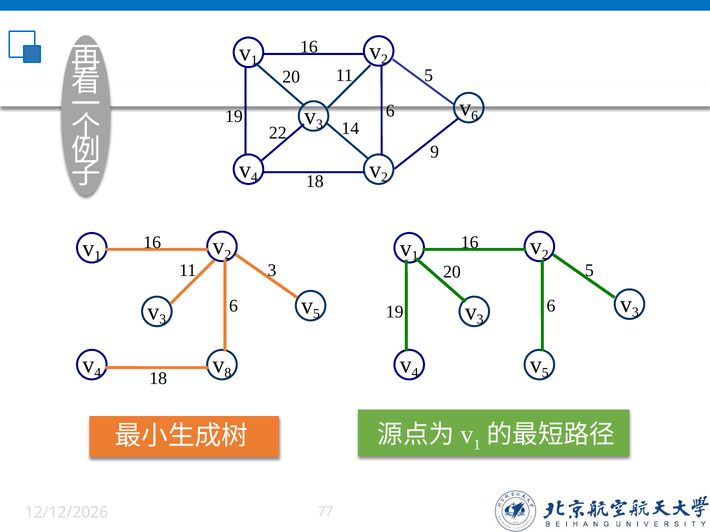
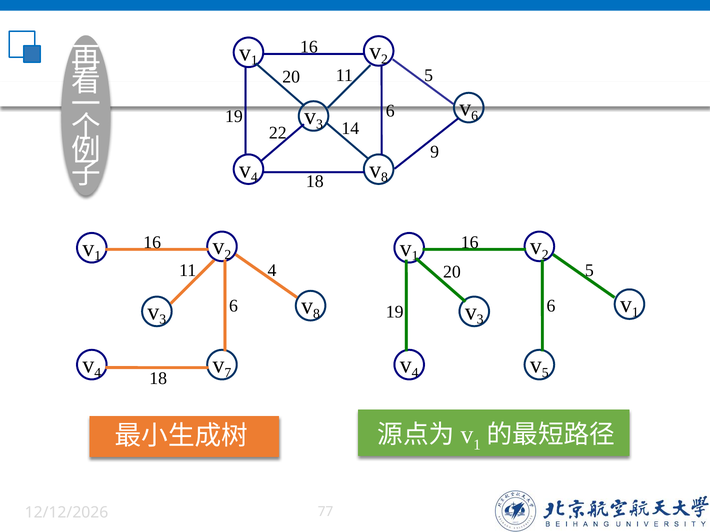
2: 2 -> 8 (385, 177)
11 3: 3 -> 4 (272, 271)
3: 3 -> 1 (635, 312)
5: 5 -> 8 (316, 314)
8: 8 -> 7 (228, 373)
